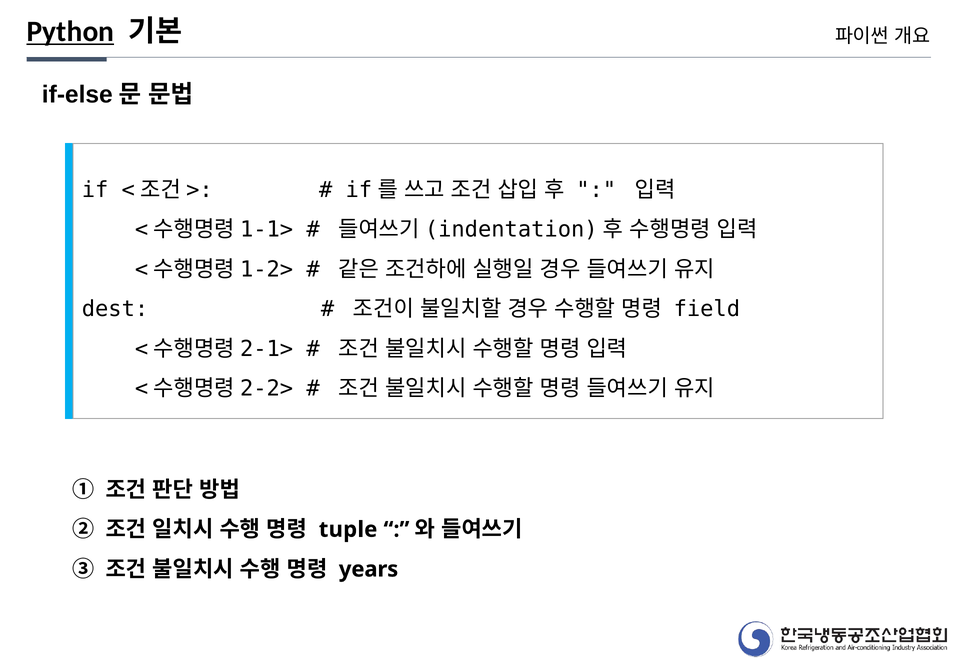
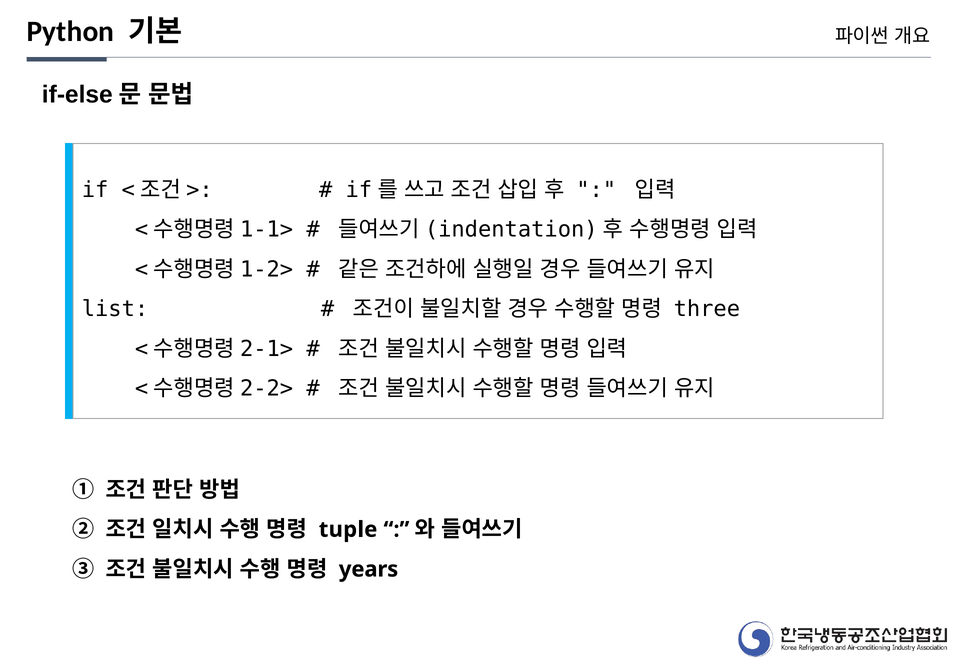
Python underline: present -> none (70, 32)
dest: dest -> list (115, 309)
field: field -> three (707, 309)
